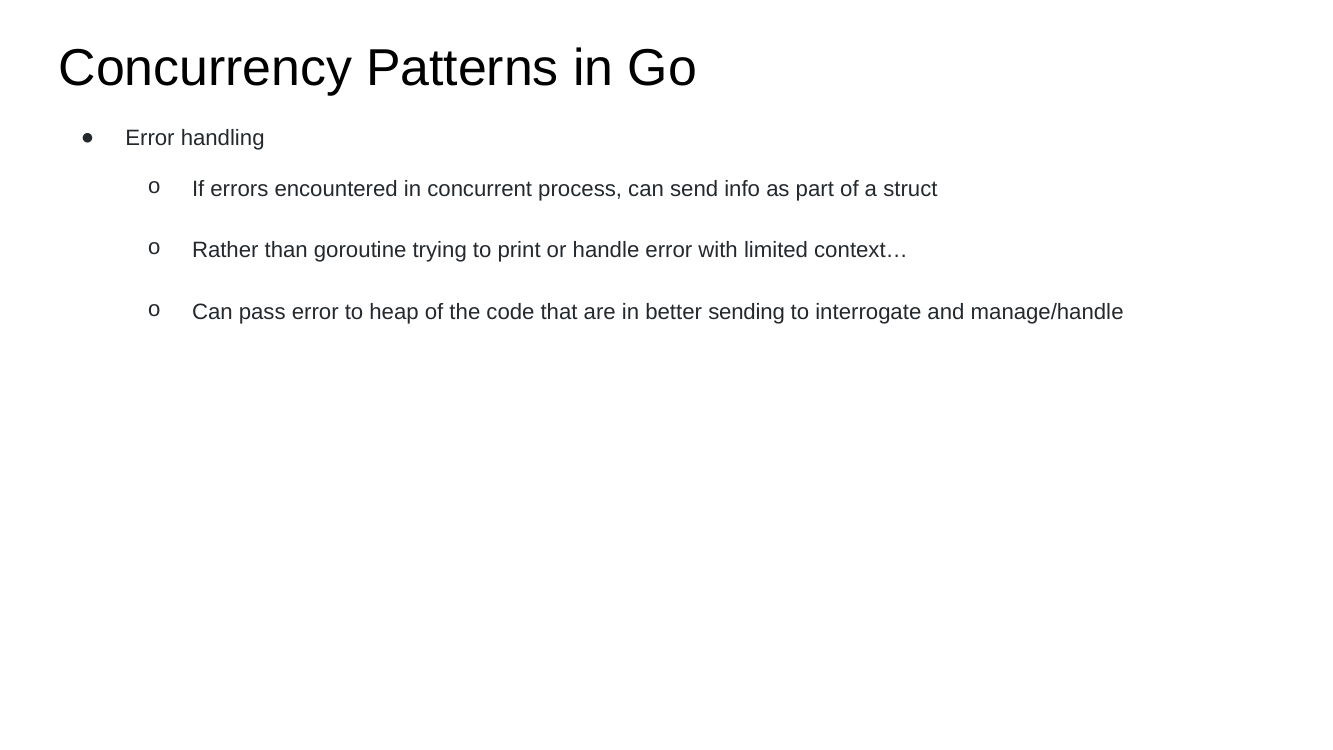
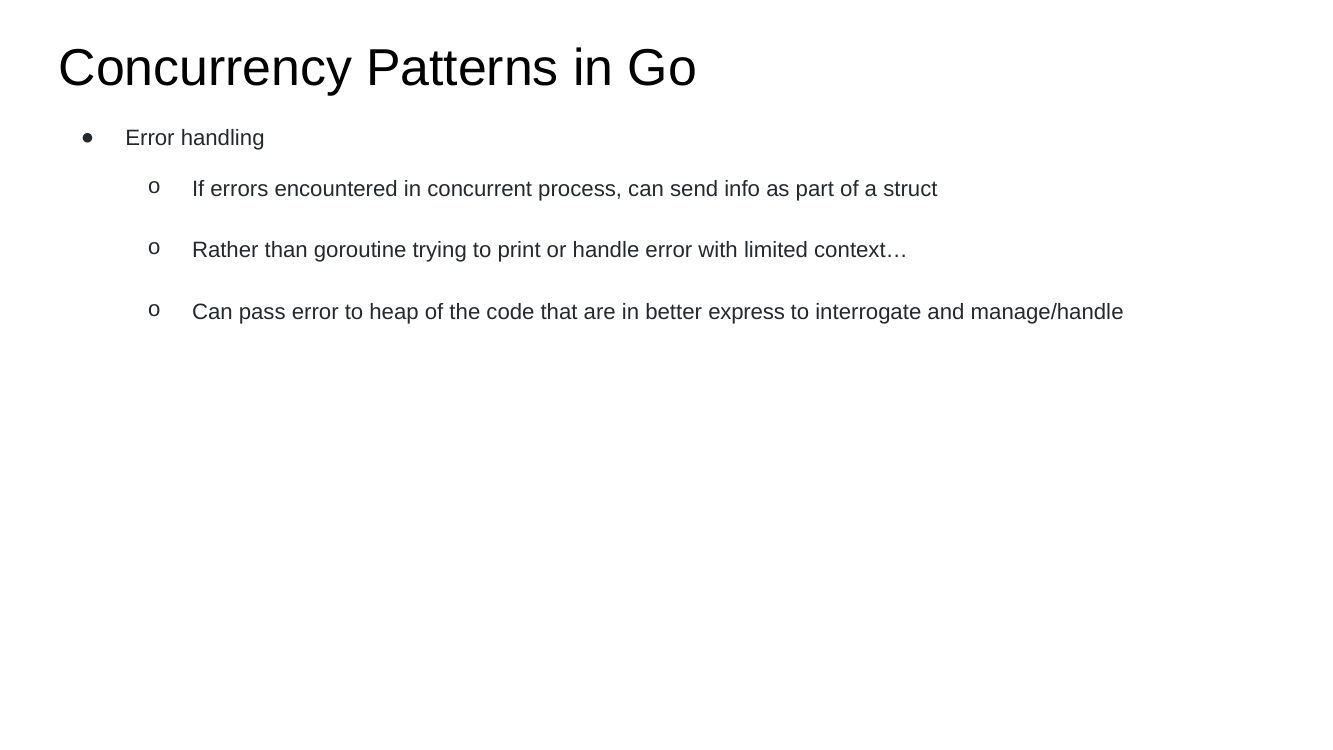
sending: sending -> express (747, 312)
